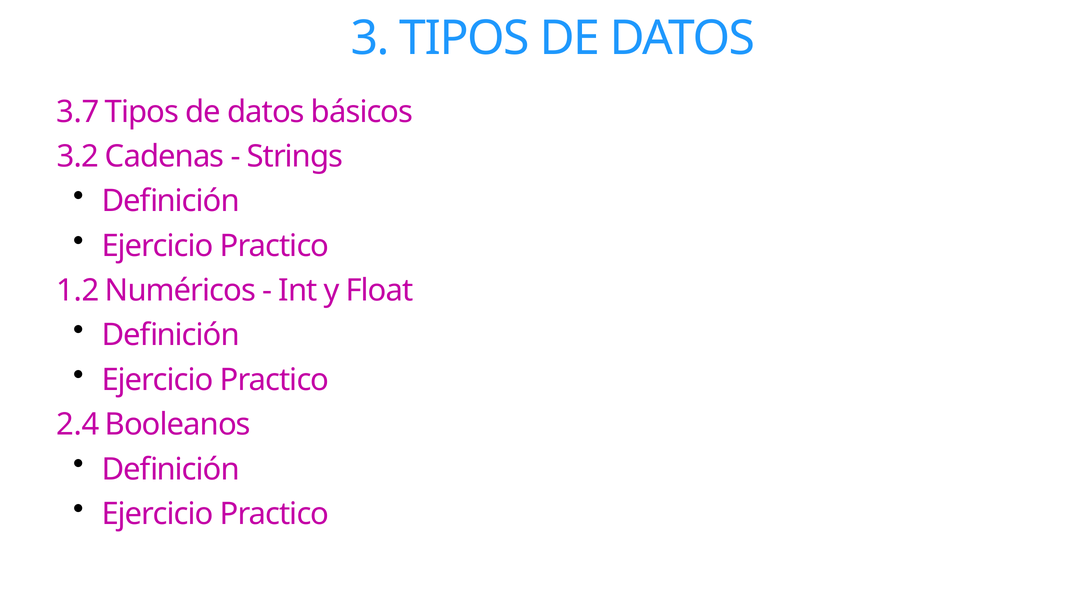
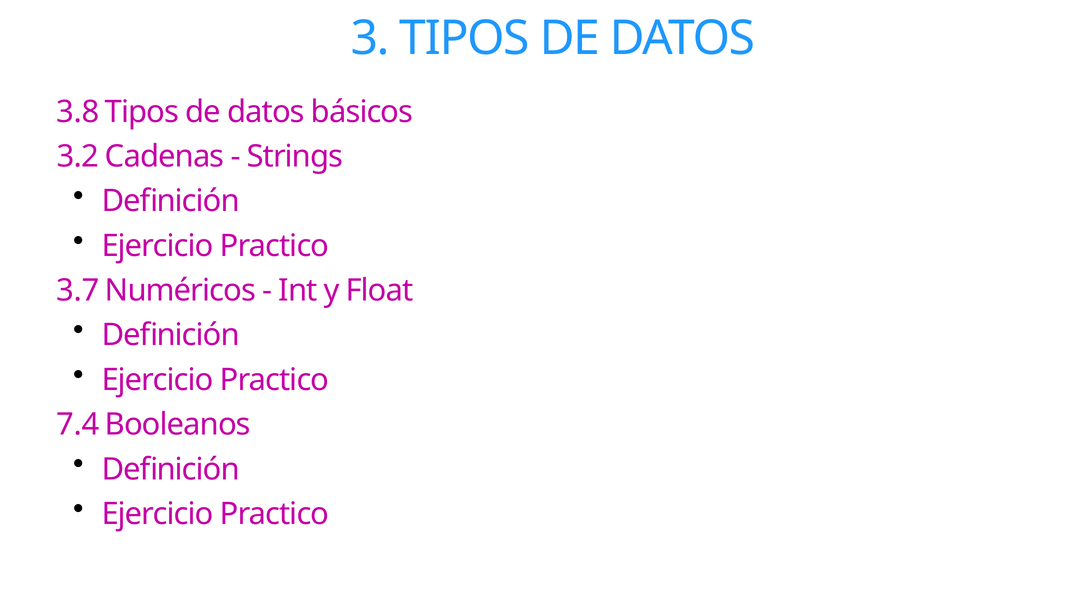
3.7: 3.7 -> 3.8 (78, 112)
1.2: 1.2 -> 3.7 (78, 290)
2.4: 2.4 -> 7.4 (78, 424)
